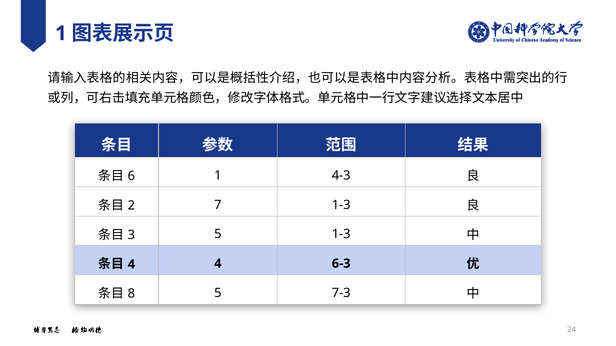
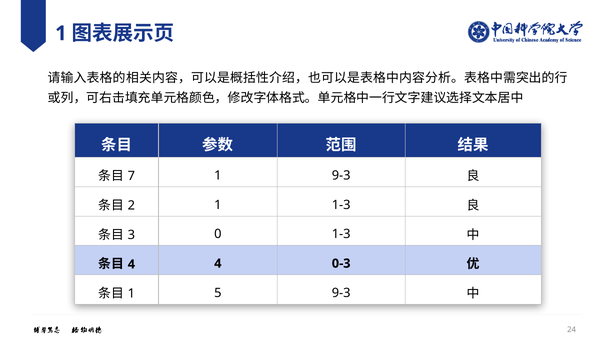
6: 6 -> 7 (131, 176)
1 4-3: 4-3 -> 9-3 (341, 176)
2 7: 7 -> 1 (218, 205)
3 5: 5 -> 0 (218, 234)
6-3: 6-3 -> 0-3 (341, 264)
8: 8 -> 1 (131, 294)
5 7-3: 7-3 -> 9-3 (341, 293)
